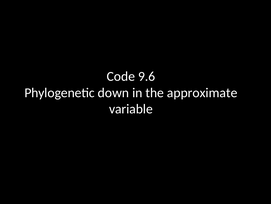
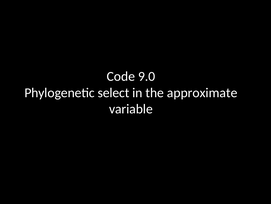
9.6: 9.6 -> 9.0 (147, 76)
down: down -> select (114, 92)
